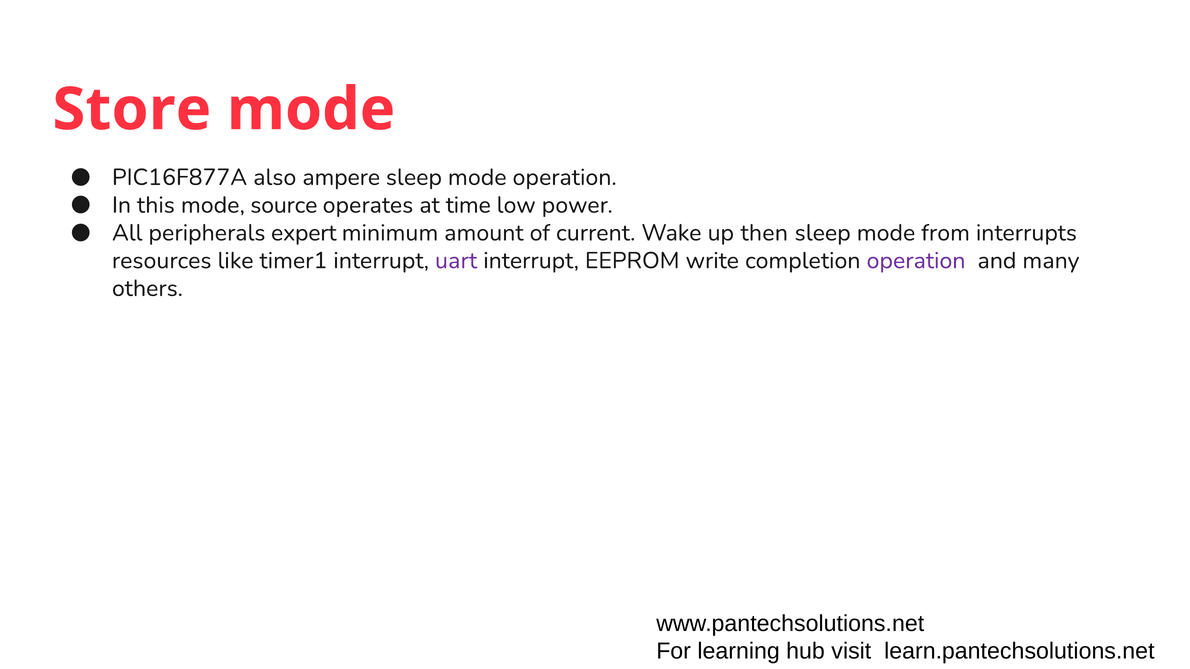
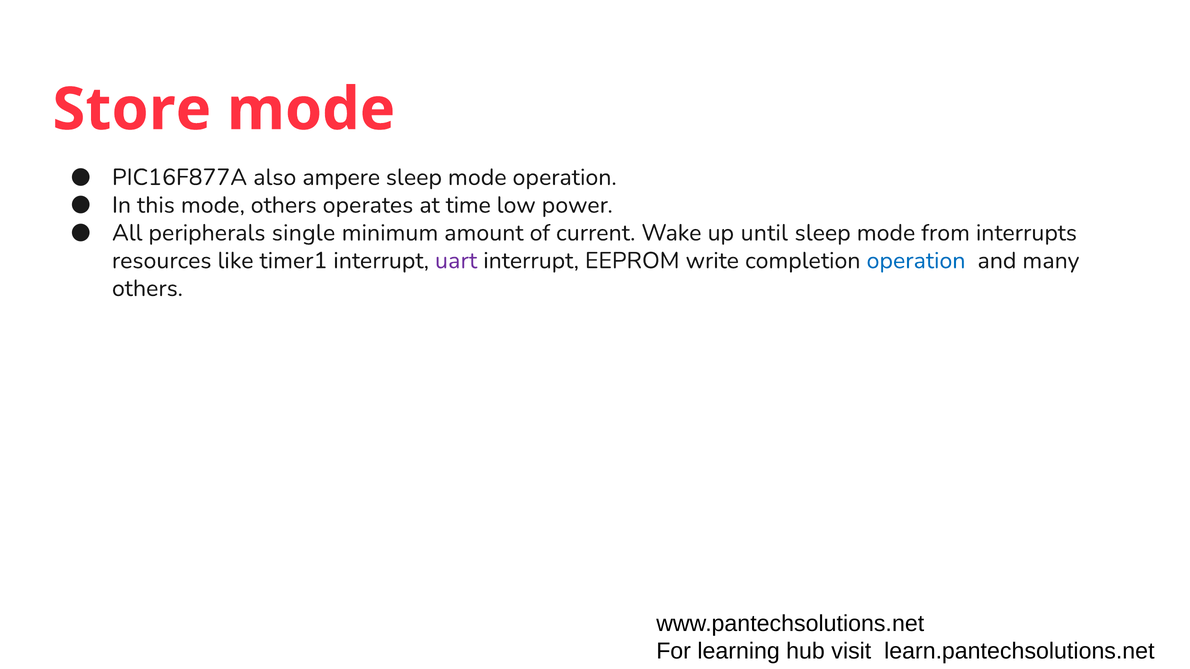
mode source: source -> others (284, 205)
expert: expert -> single (303, 233)
then: then -> until (764, 233)
operation colour: purple -> blue (916, 261)
